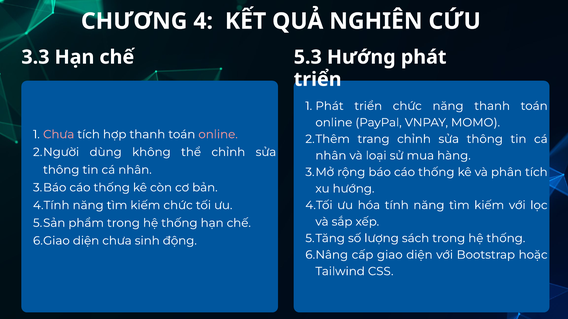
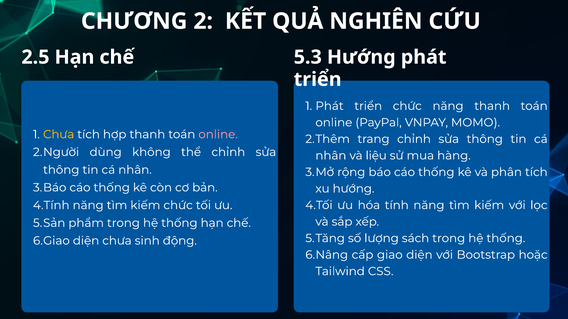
4: 4 -> 2 (203, 21)
3.3: 3.3 -> 2.5 (35, 57)
Chưa colour: pink -> yellow (59, 135)
loại: loại -> liệu (376, 156)
